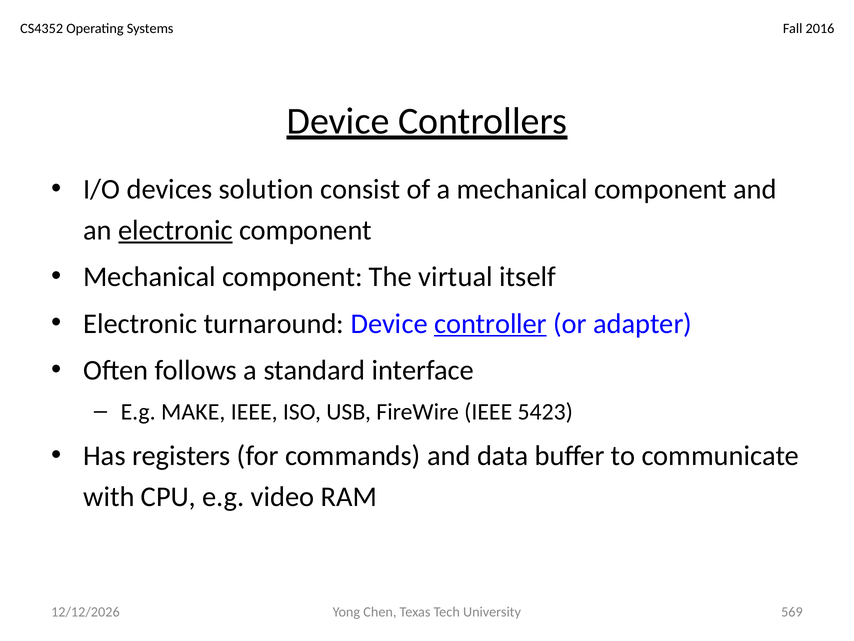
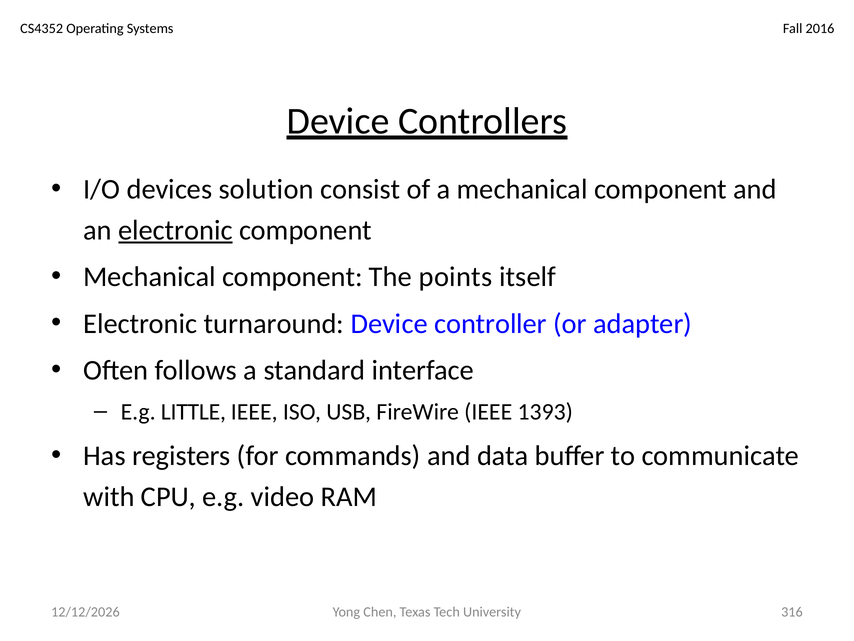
virtual: virtual -> points (456, 277)
controller underline: present -> none (491, 323)
MAKE: MAKE -> LITTLE (193, 411)
5423: 5423 -> 1393 (545, 411)
569: 569 -> 316 (792, 612)
